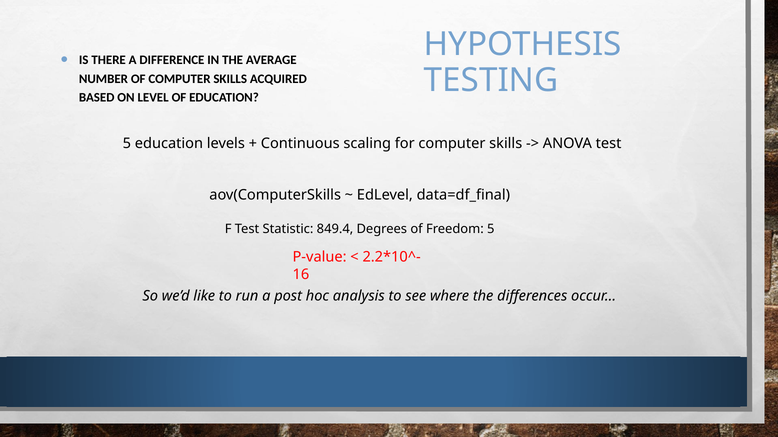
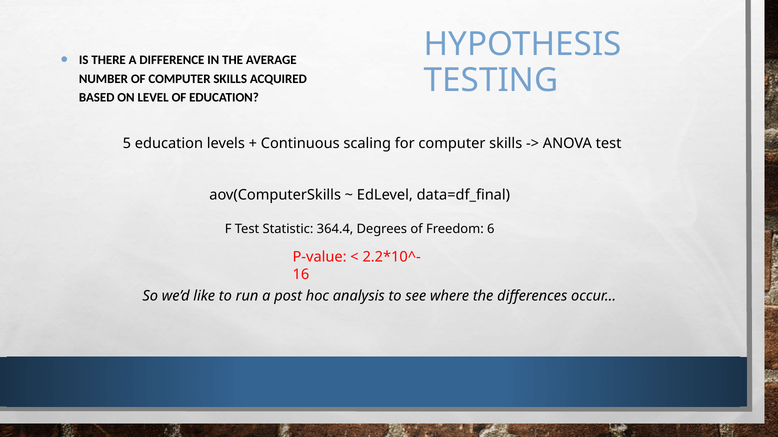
849.4: 849.4 -> 364.4 (335, 229)
Freedom 5: 5 -> 6 (491, 229)
